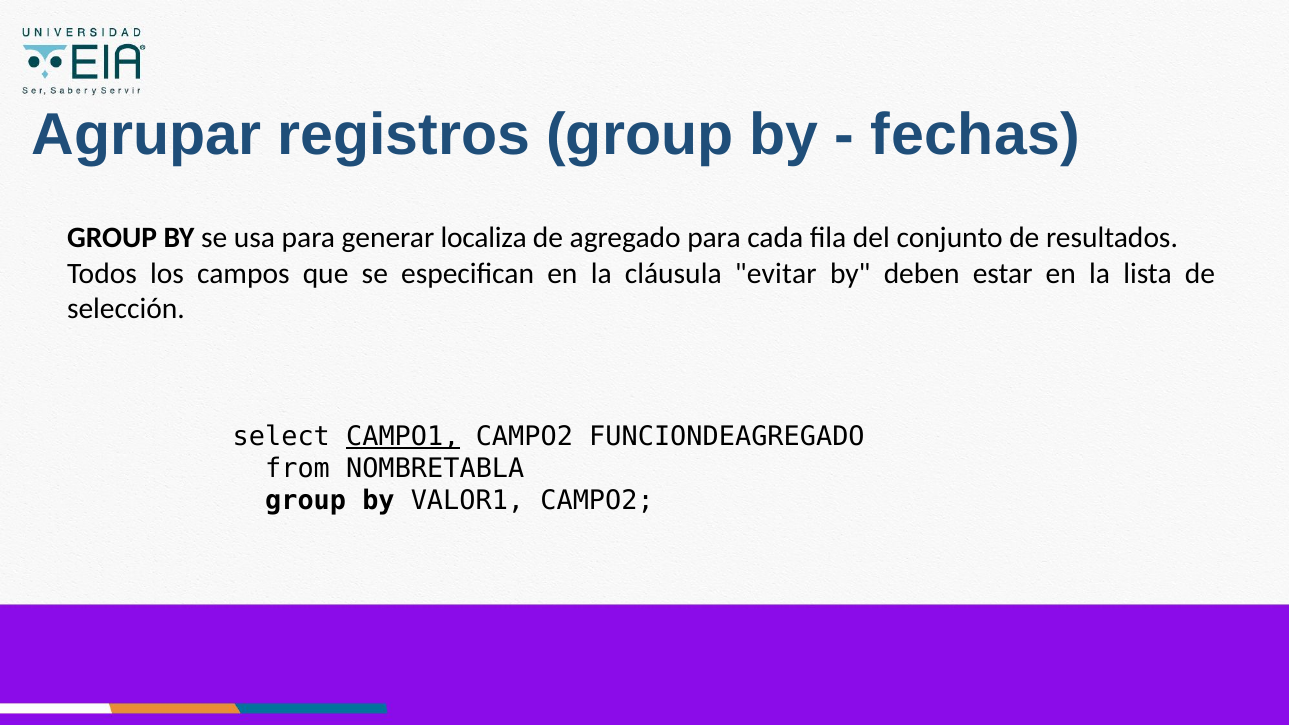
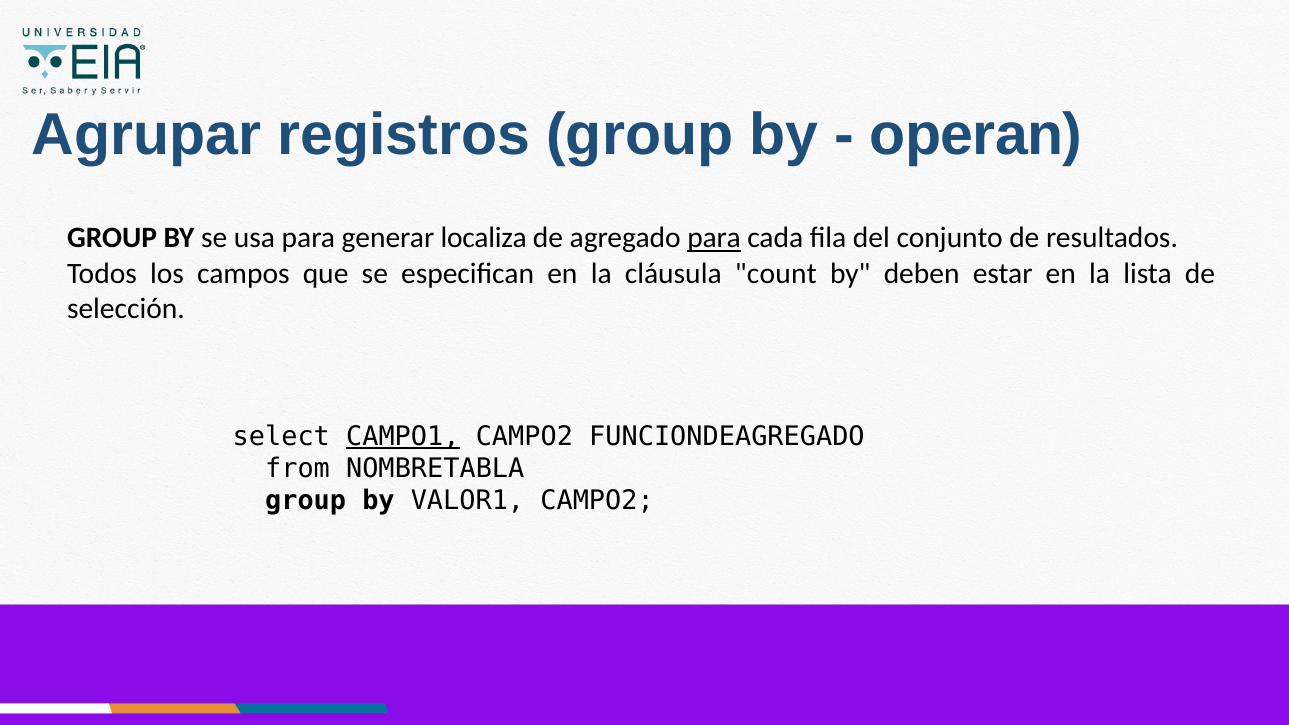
fechas: fechas -> operan (976, 135)
para underline: none -> present (714, 238)
evitar: evitar -> count (776, 273)
